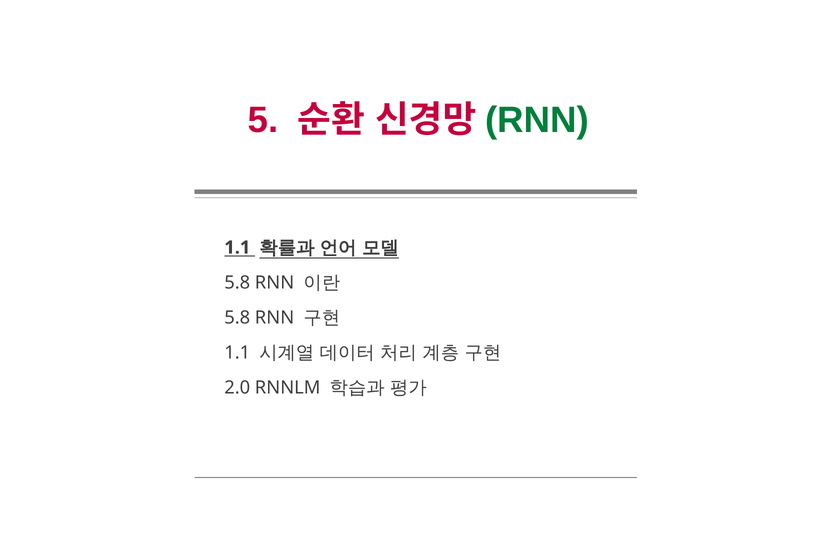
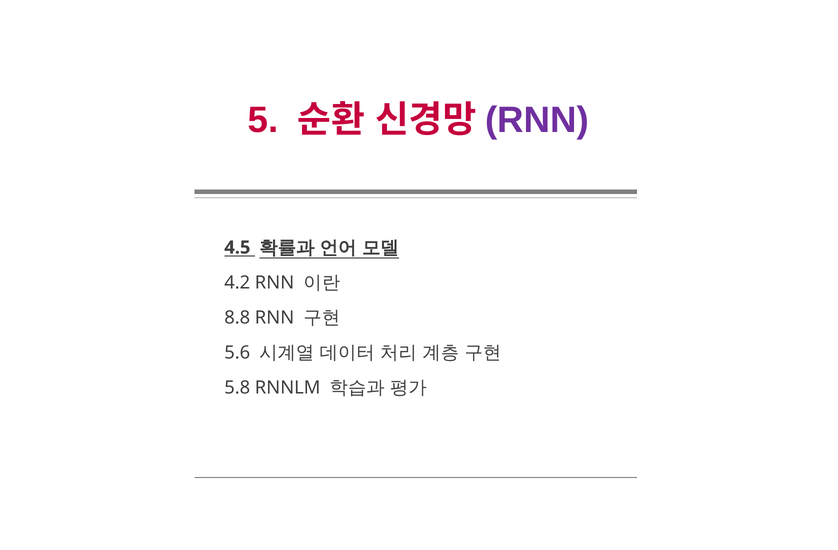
RNN colour: green -> purple (537, 120)
1.1: 1.1 -> 4.5 (237, 248)
5.8: 5.8 -> 4.2 (237, 283)
5.8: 5.8 -> 8.8 (237, 318)
1.1: 1.1 -> 5.6 (237, 353)
2.0: 2.0 -> 5.8 (237, 388)
